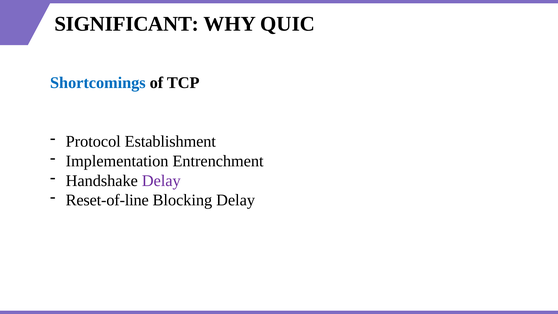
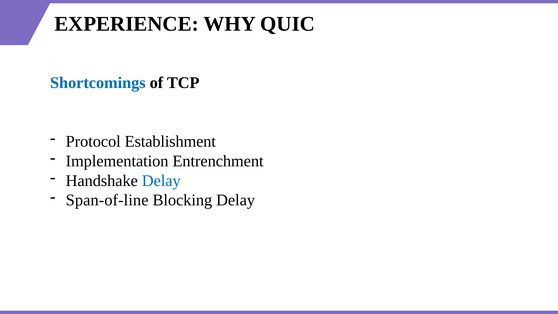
SIGNIFICANT: SIGNIFICANT -> EXPERIENCE (127, 24)
Delay colour: purple -> blue (161, 181)
Reset-of-line: Reset-of-line -> Span-of-line (107, 200)
